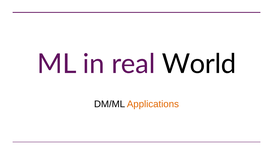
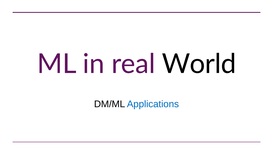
Applications colour: orange -> blue (153, 104)
